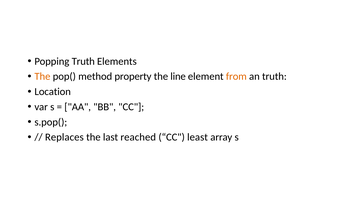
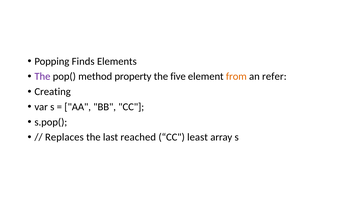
Popping Truth: Truth -> Finds (83, 61)
The colour: orange -> purple (42, 77)
line: line -> five (178, 77)
an truth: truth -> refer (274, 77)
Location: Location -> Creating (53, 92)
